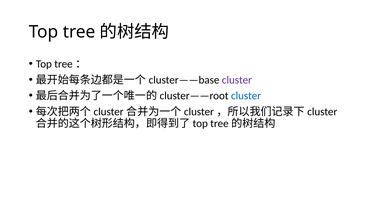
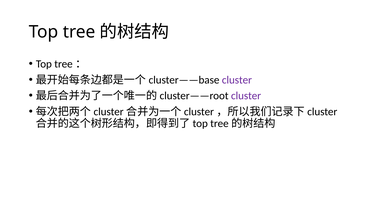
cluster colour: blue -> purple (246, 96)
